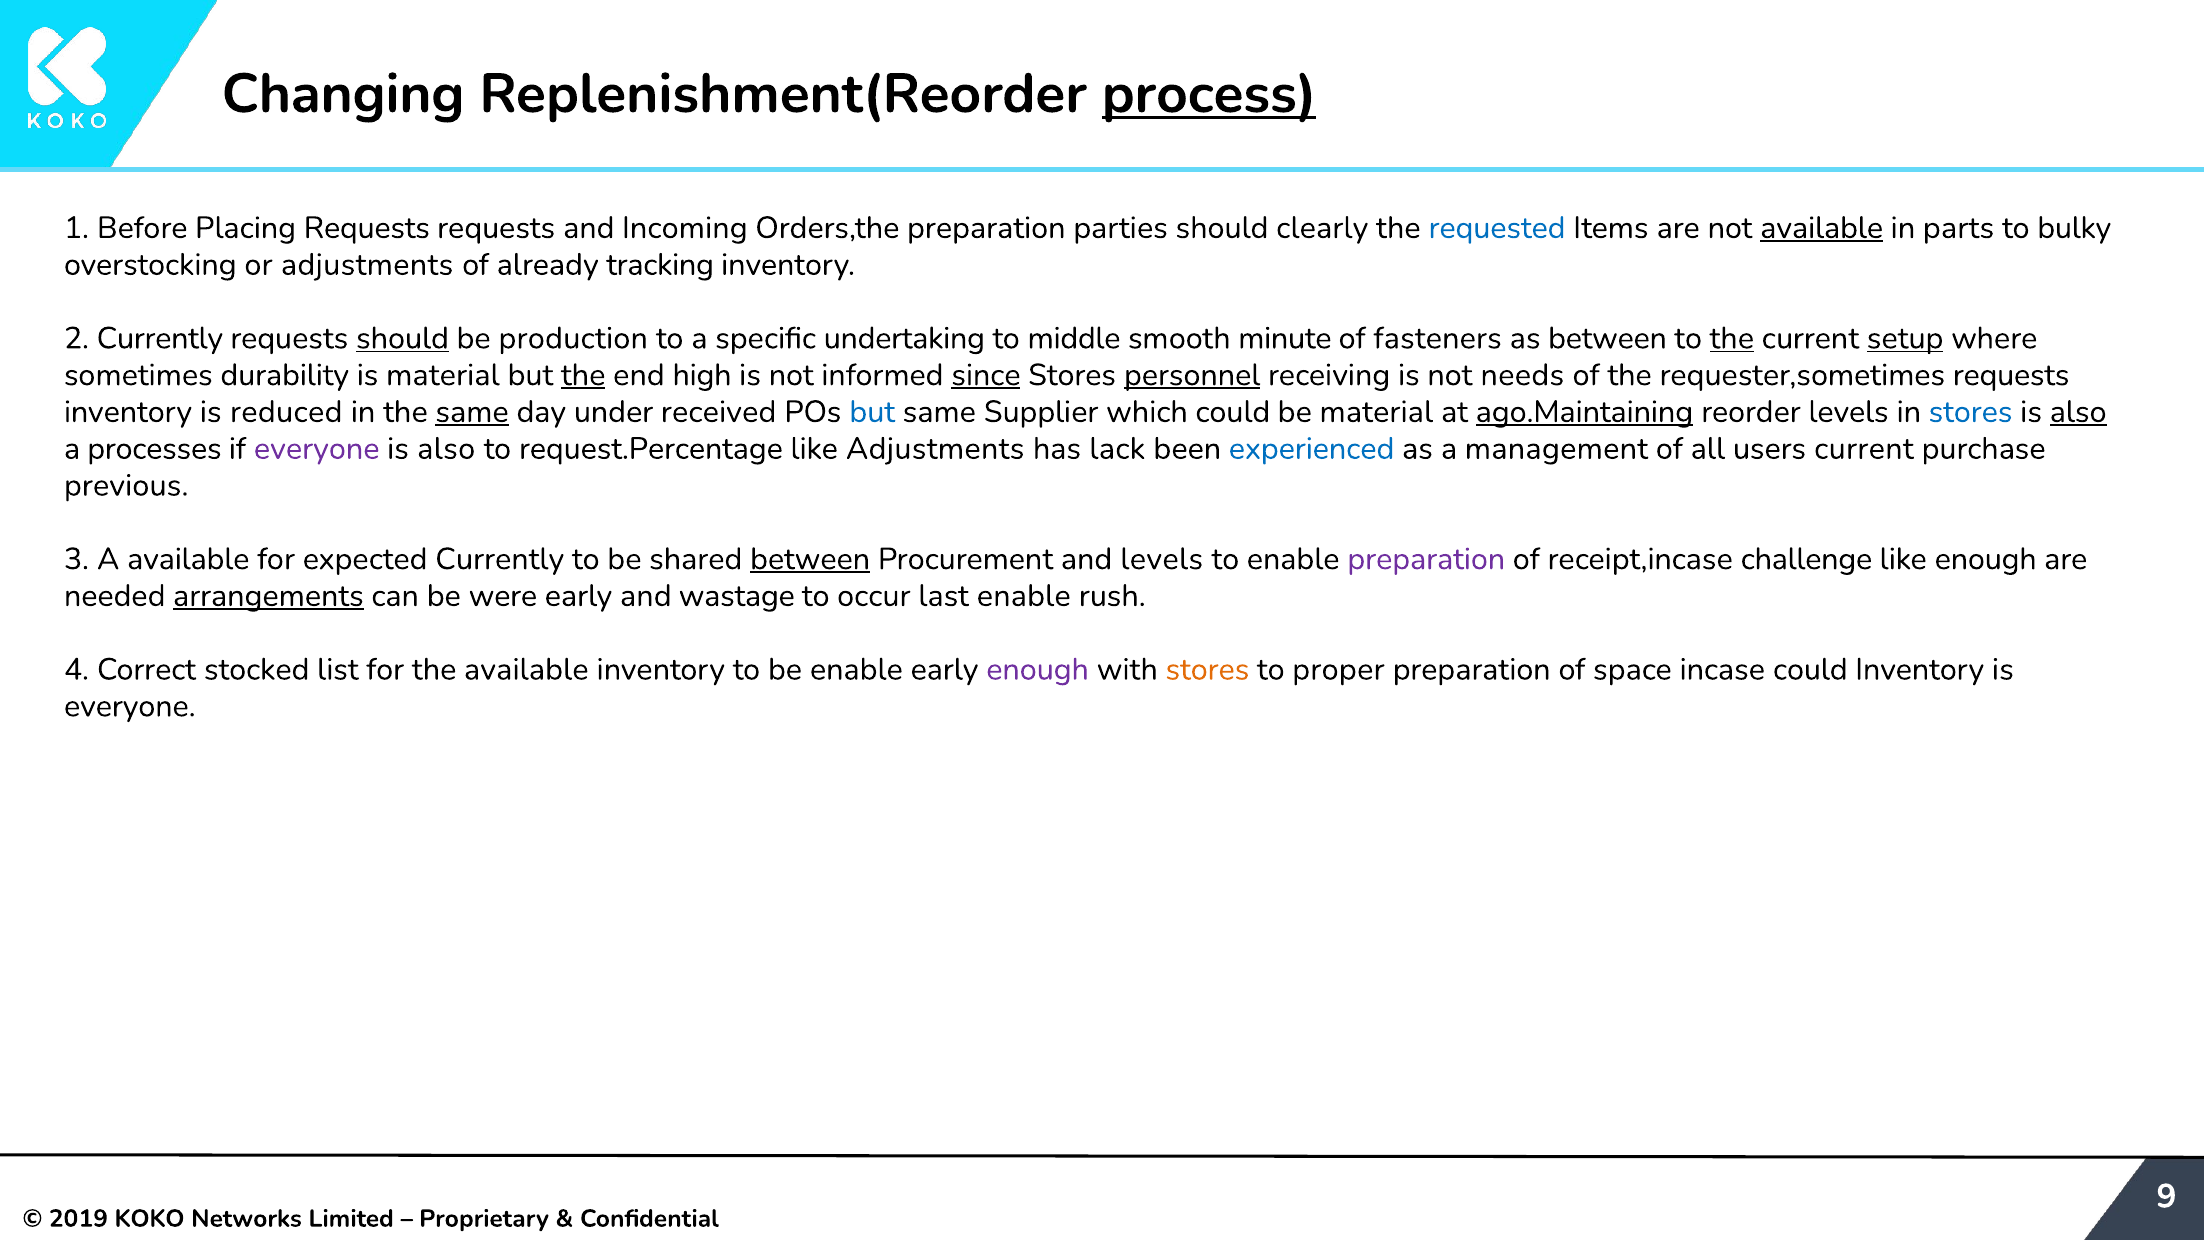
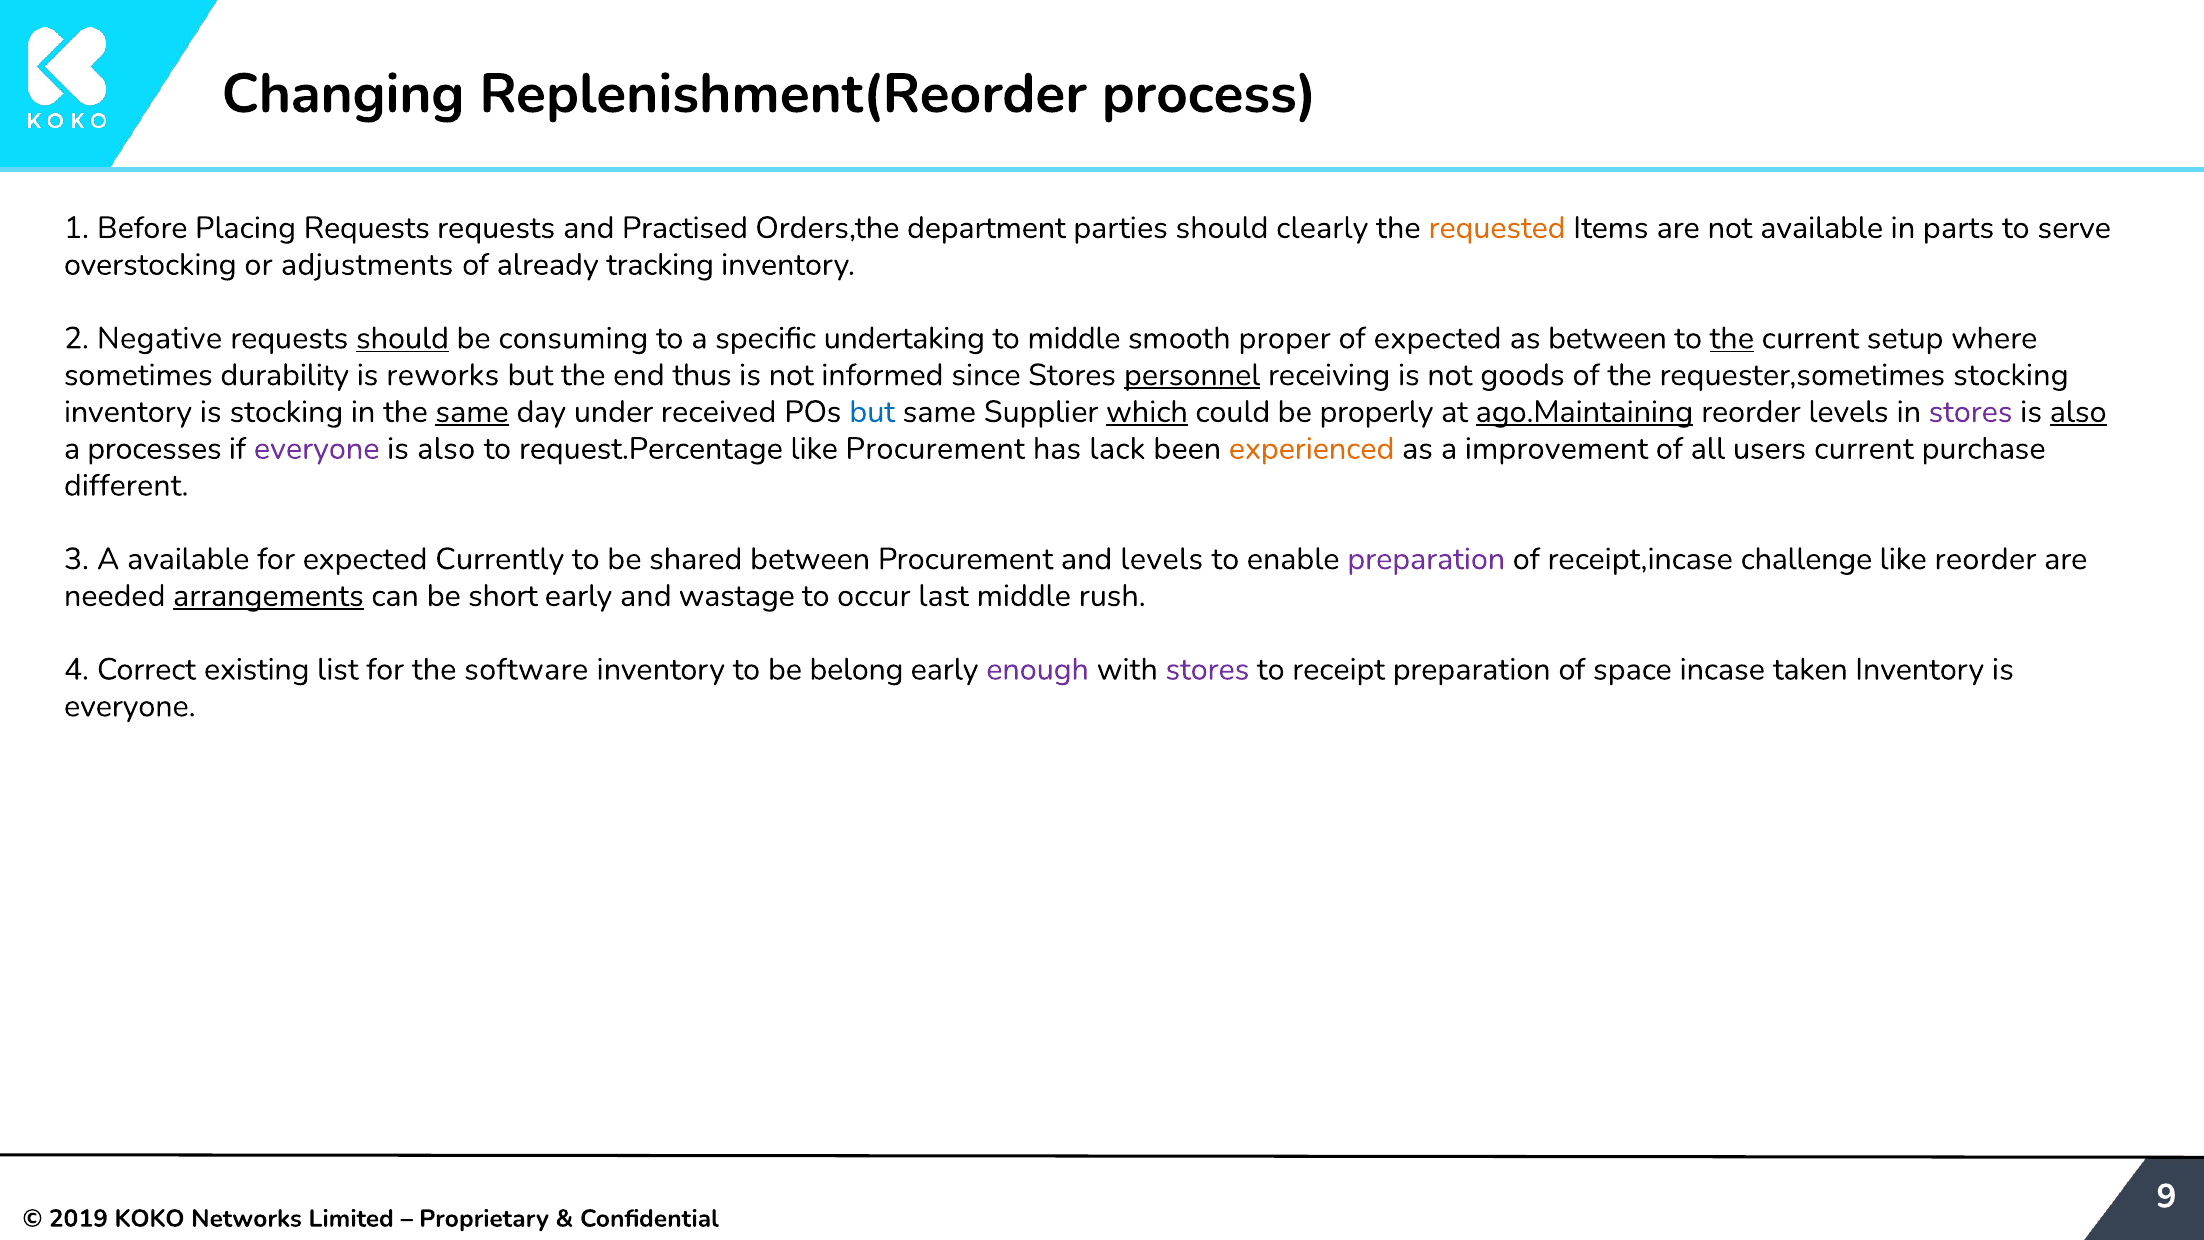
process underline: present -> none (1209, 94)
Incoming: Incoming -> Practised (685, 228)
Orders,the preparation: preparation -> department (986, 228)
requested colour: blue -> orange (1497, 228)
available underline: present -> none (1822, 228)
bulky: bulky -> serve (2074, 228)
2 Currently: Currently -> Negative (160, 338)
production: production -> consuming (573, 338)
minute: minute -> proper (1285, 338)
of fasteners: fasteners -> expected (1437, 338)
setup underline: present -> none (1905, 338)
is material: material -> reworks (443, 375)
the underline: present -> none (583, 375)
high: high -> thus (702, 375)
since underline: present -> none (986, 375)
needs: needs -> goods (1523, 375)
requester,sometimes requests: requests -> stocking (2011, 375)
is reduced: reduced -> stocking (286, 412)
which underline: none -> present (1147, 412)
be material: material -> properly (1376, 412)
stores colour: blue -> purple (1971, 412)
like Adjustments: Adjustments -> Procurement (935, 449)
experienced colour: blue -> orange (1312, 449)
management: management -> improvement (1556, 449)
previous: previous -> different (126, 485)
between underline: present -> none (810, 559)
like enough: enough -> reorder (1985, 559)
were: were -> short (503, 596)
last enable: enable -> middle (1024, 596)
stocked: stocked -> existing (257, 669)
the available: available -> software (526, 669)
be enable: enable -> belong (856, 669)
stores colour: orange -> purple (1207, 669)
proper: proper -> receipt (1339, 669)
incase could: could -> taken (1810, 669)
